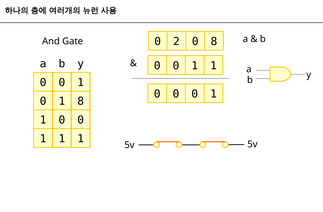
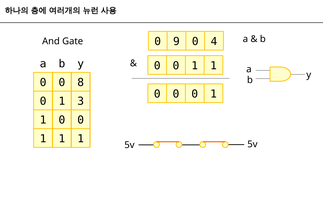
2: 2 -> 9 (176, 41)
0 8: 8 -> 4 (214, 41)
1: 1 -> 8 (81, 83)
1 8: 8 -> 3 (81, 101)
